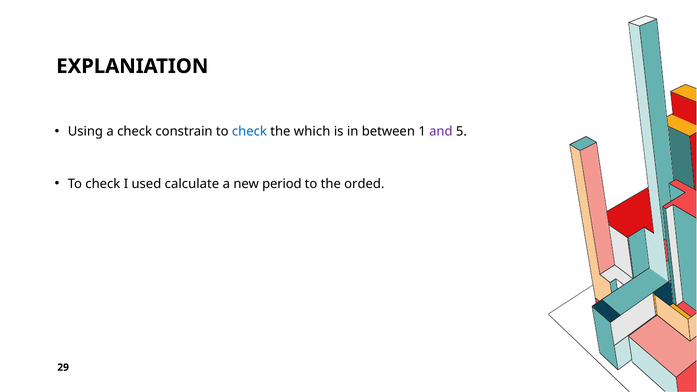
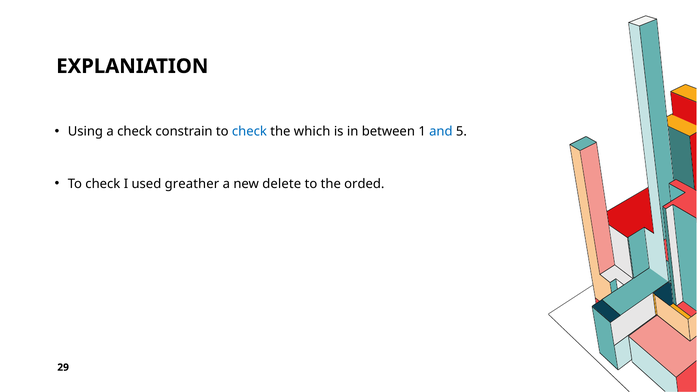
and colour: purple -> blue (441, 132)
calculate: calculate -> greather (192, 184)
period: period -> delete (282, 184)
